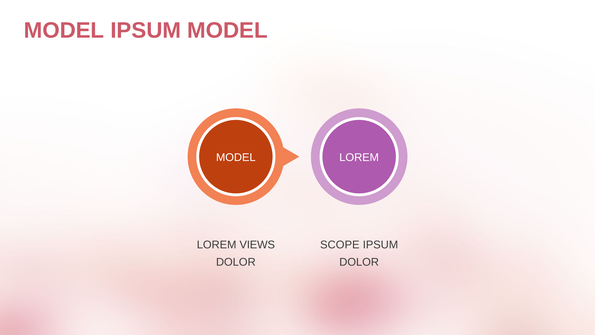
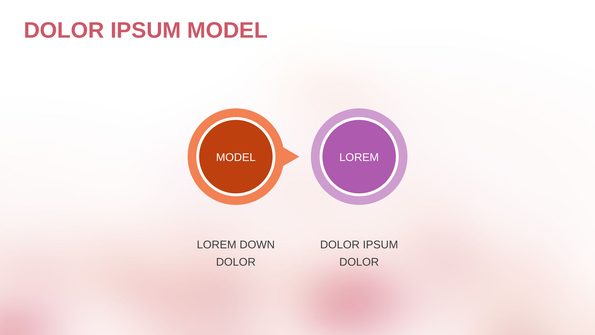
MODEL: MODEL -> DOLOR (64, 30)
VIEWS: VIEWS -> DOWN (257, 245)
SCOPE: SCOPE -> DOLOR (340, 245)
